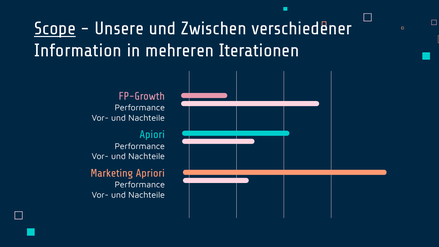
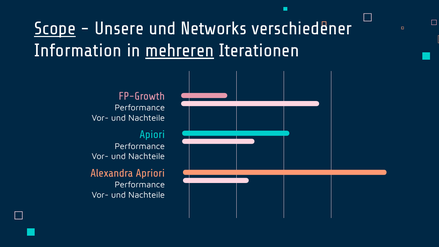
Zwischen: Zwischen -> Networks (214, 29)
mehreren underline: none -> present (180, 50)
Marketing: Marketing -> Alexandra (112, 173)
